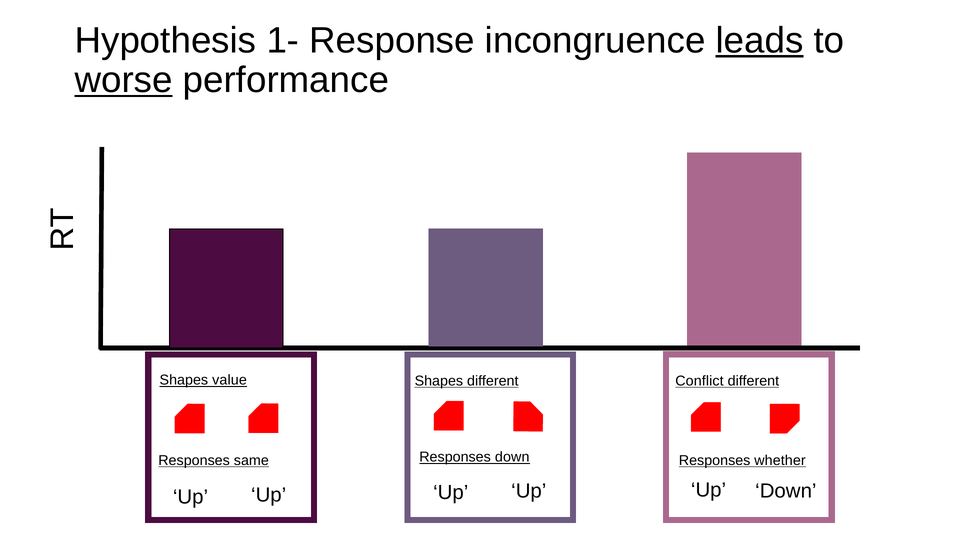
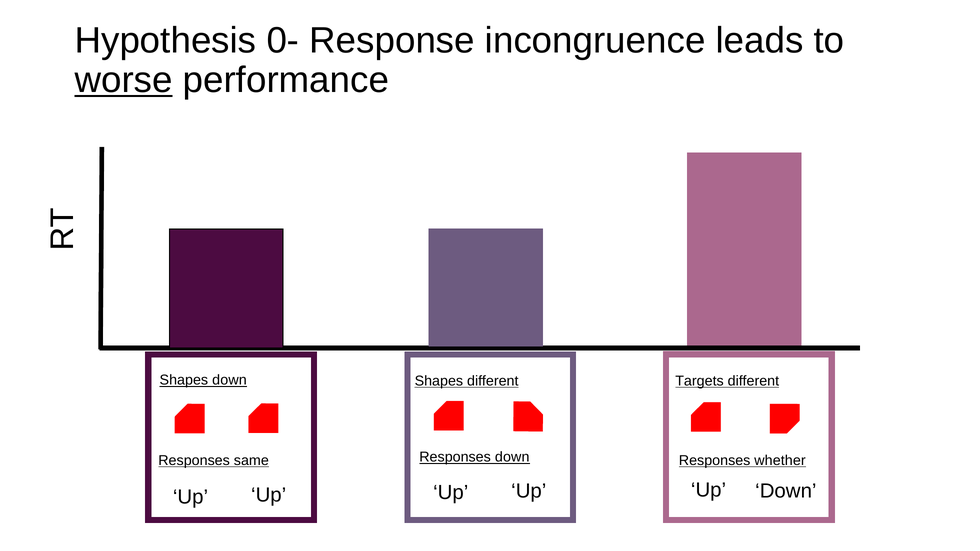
1-: 1- -> 0- (283, 40)
leads underline: present -> none (760, 40)
Shapes value: value -> down (230, 380)
Conflict: Conflict -> Targets (700, 381)
